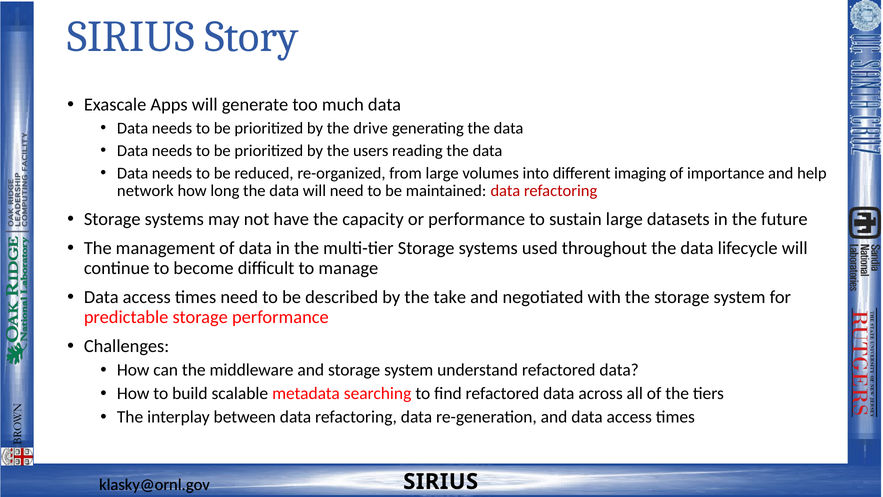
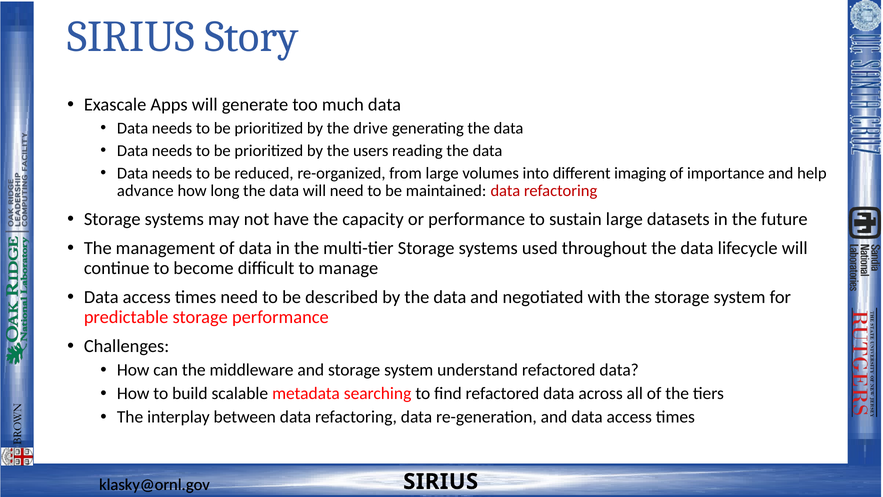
network: network -> advance (145, 191)
by the take: take -> data (450, 297)
